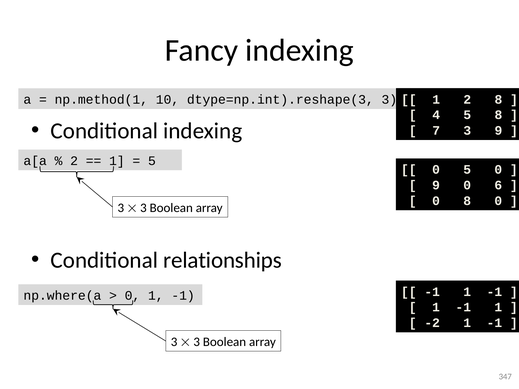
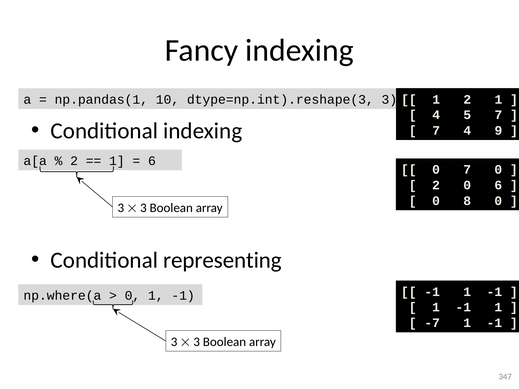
2 8: 8 -> 1 (498, 99)
np.method(1: np.method(1 -> np.pandas(1 (101, 100)
5 8: 8 -> 7 (498, 115)
7 3: 3 -> 4 (467, 131)
5: 5 -> 6 (152, 161)
0 5: 5 -> 7 (467, 170)
9: 9 -> 2 (436, 185)
relationships: relationships -> representing (223, 260)
-2: -2 -> -7 (432, 323)
